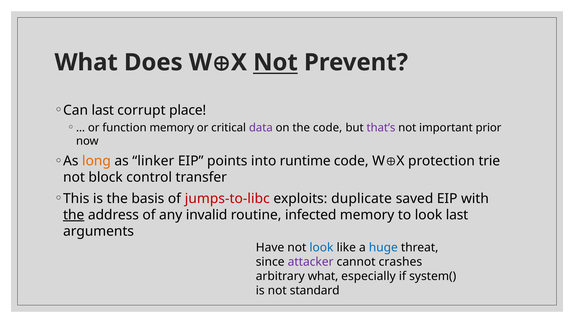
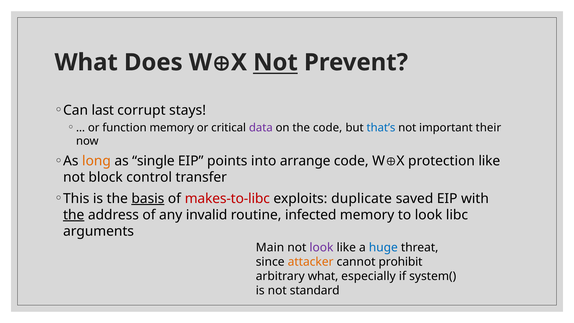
place: place -> stays (188, 110)
that’s colour: purple -> blue (381, 128)
prior: prior -> their (488, 128)
linker: linker -> single (153, 161)
runtime: runtime -> arrange (305, 161)
protection trie: trie -> like (489, 161)
basis underline: none -> present (148, 198)
jumps-to-libc: jumps-to-libc -> makes-to-libc (227, 198)
look last: last -> libc (457, 215)
Have: Have -> Main (270, 247)
look colour: blue -> purple (321, 247)
attacker colour: purple -> orange (311, 262)
crashes: crashes -> prohibit (401, 262)
